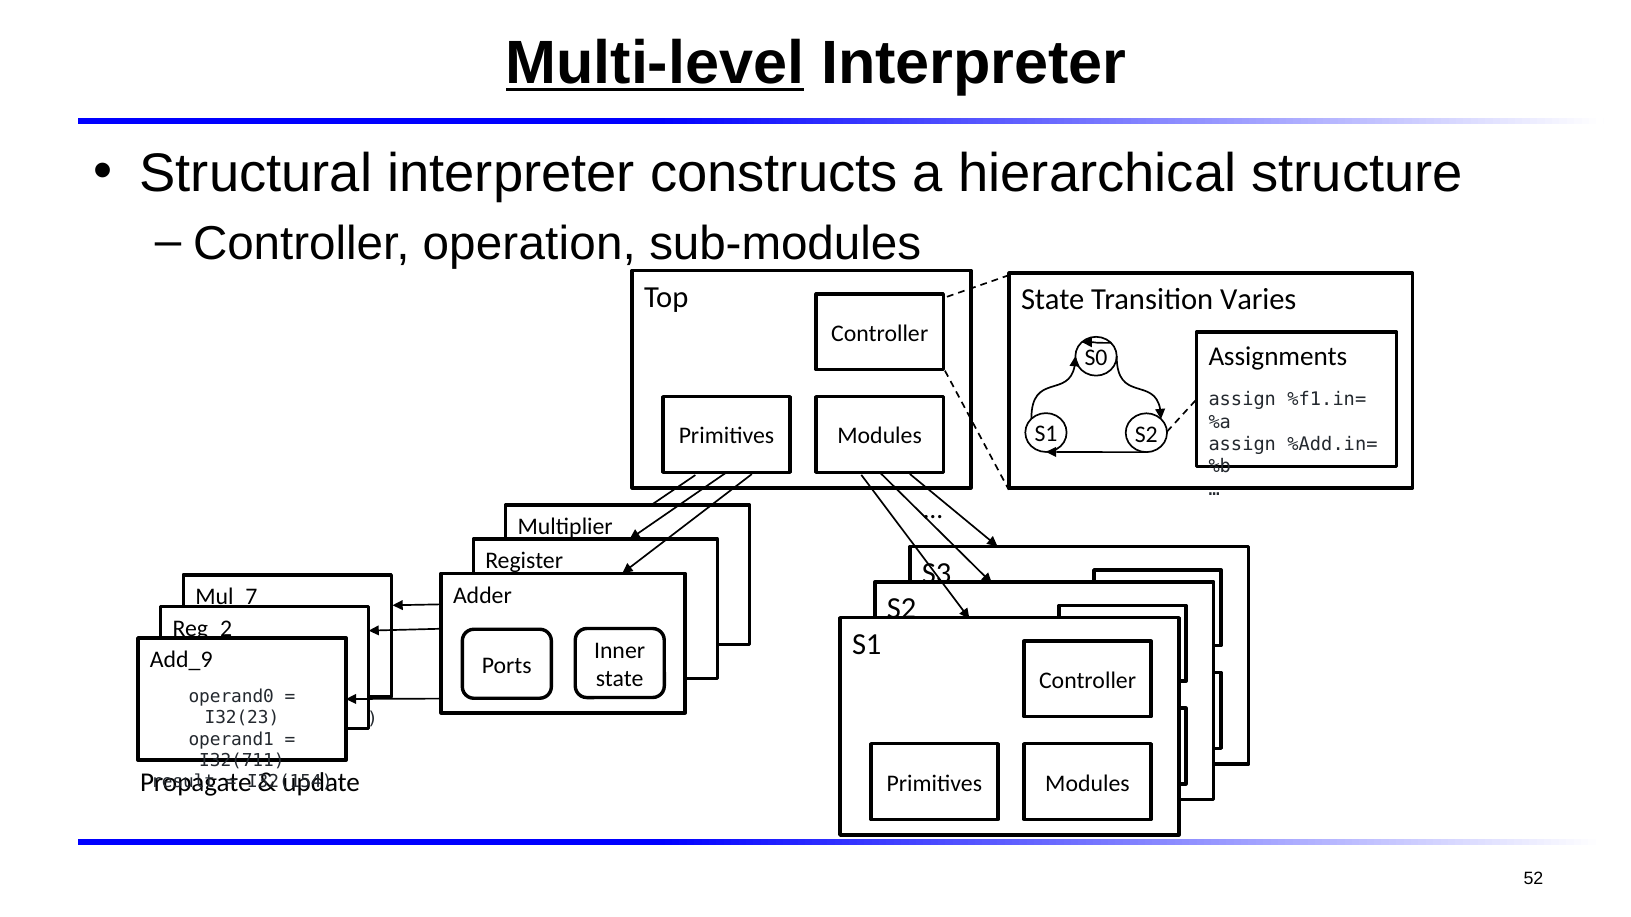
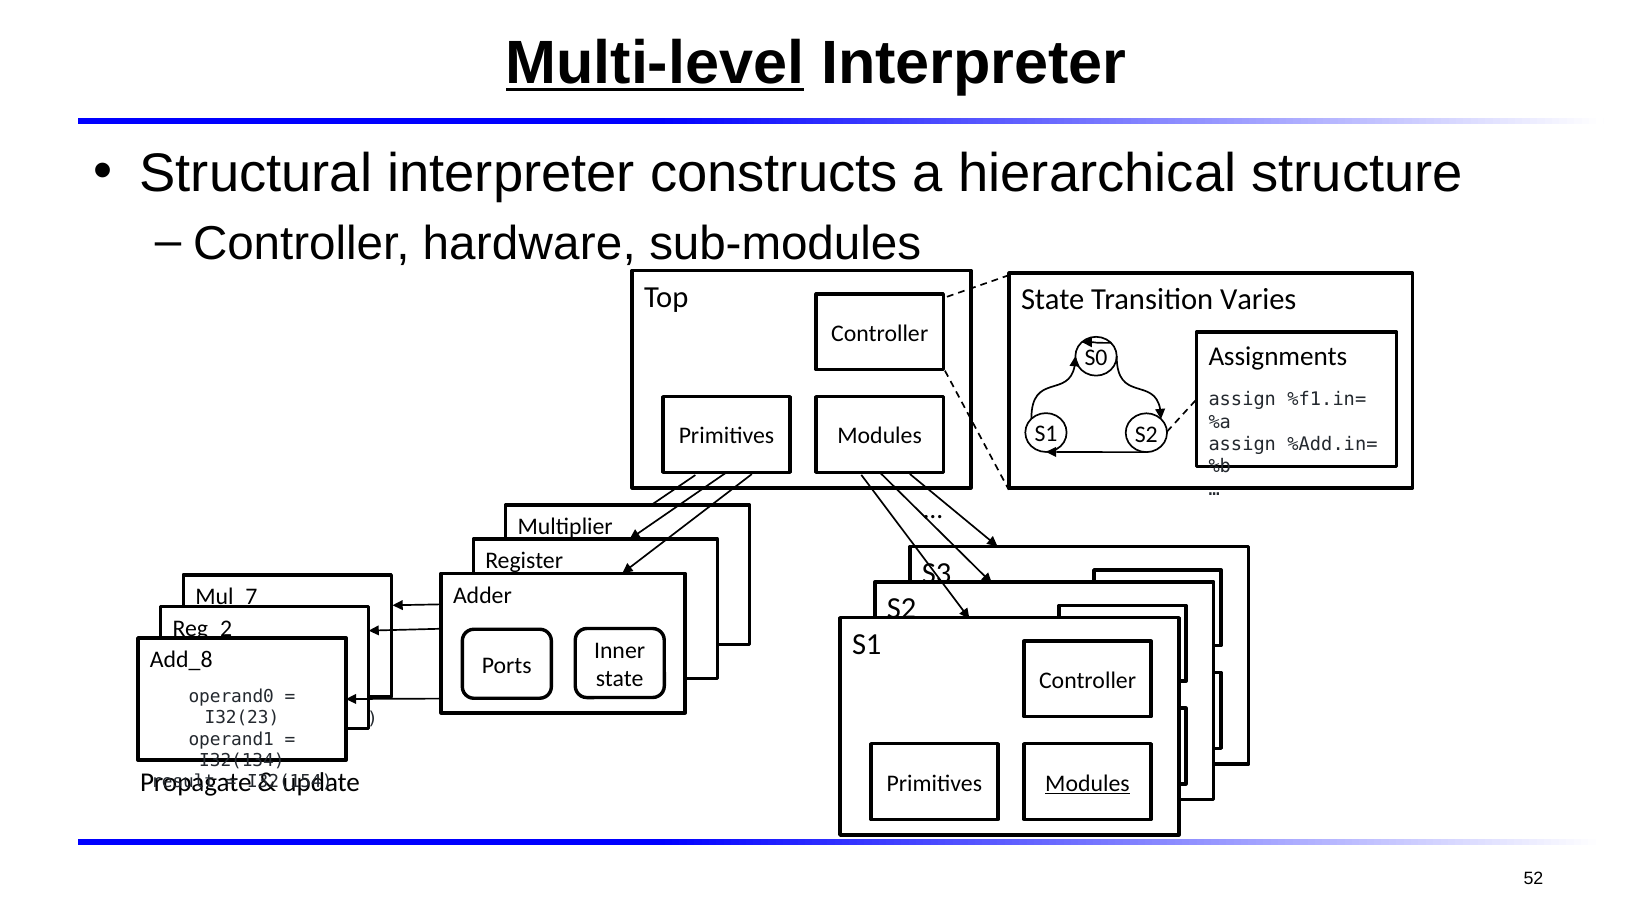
operation: operation -> hardware (529, 244)
Add_9: Add_9 -> Add_8 (181, 660)
I32(711: I32(711 -> I32(134 (242, 761)
Modules underline: none -> present (1087, 784)
